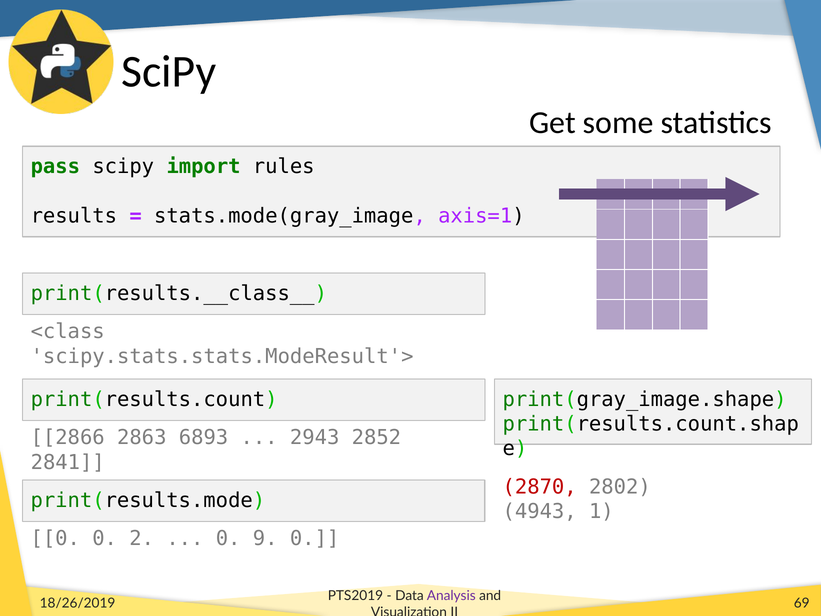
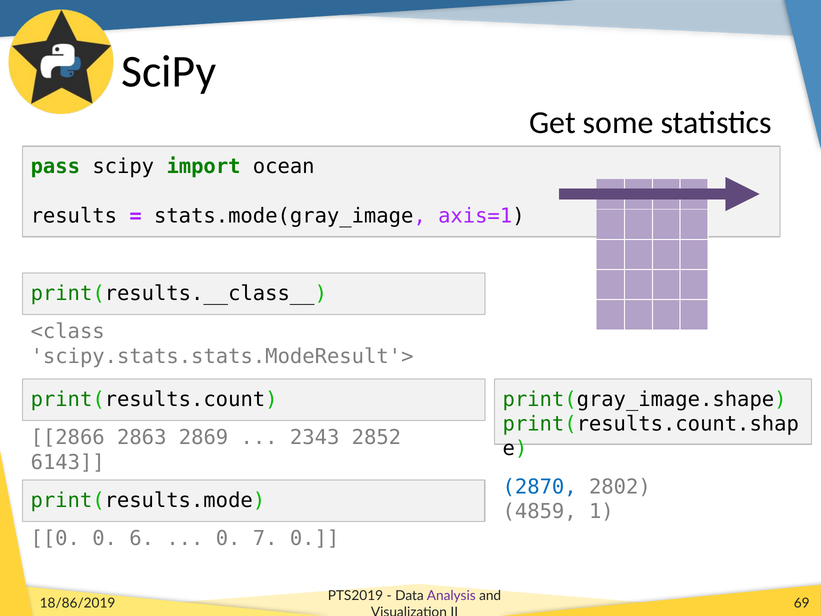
rules: rules -> ocean (284, 166)
6893: 6893 -> 2869 (204, 437)
2943: 2943 -> 2343 (315, 437)
2841: 2841 -> 6143 (68, 462)
2870 colour: red -> blue (540, 487)
4943: 4943 -> 4859 (540, 511)
2: 2 -> 6 (142, 538)
9: 9 -> 7 (265, 538)
18/26/2019: 18/26/2019 -> 18/86/2019 (78, 603)
